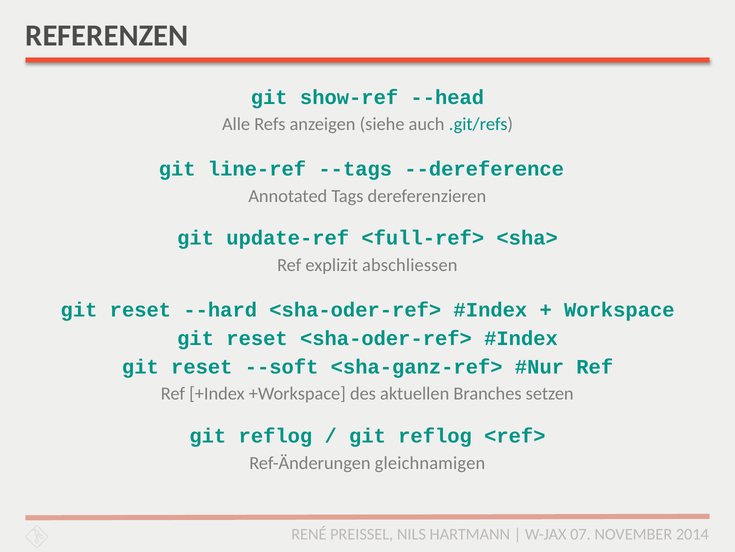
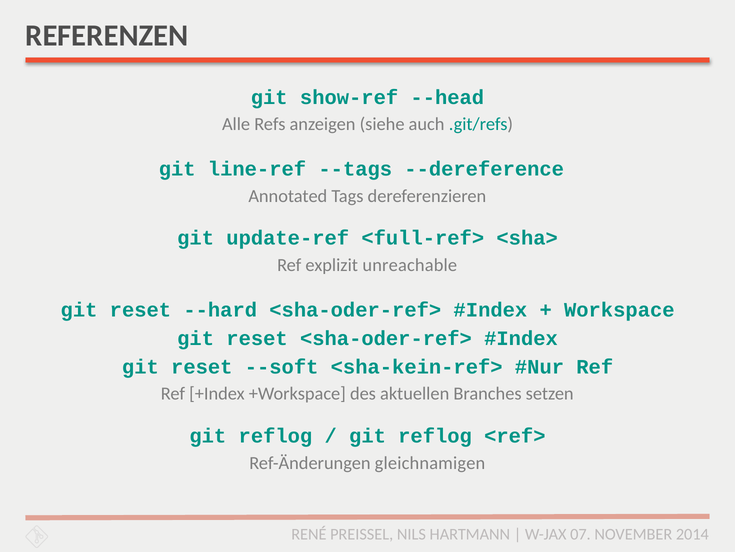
abschliessen: abschliessen -> unreachable (410, 265)
<sha-ganz-ref>: <sha-ganz-ref> -> <sha-kein-ref> (417, 367)
